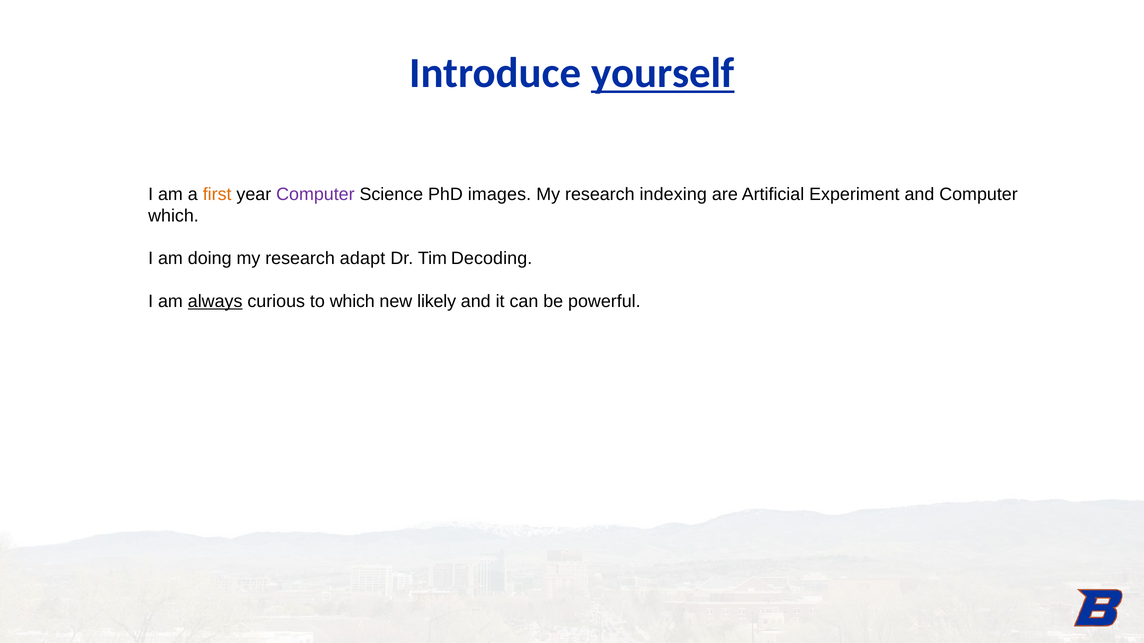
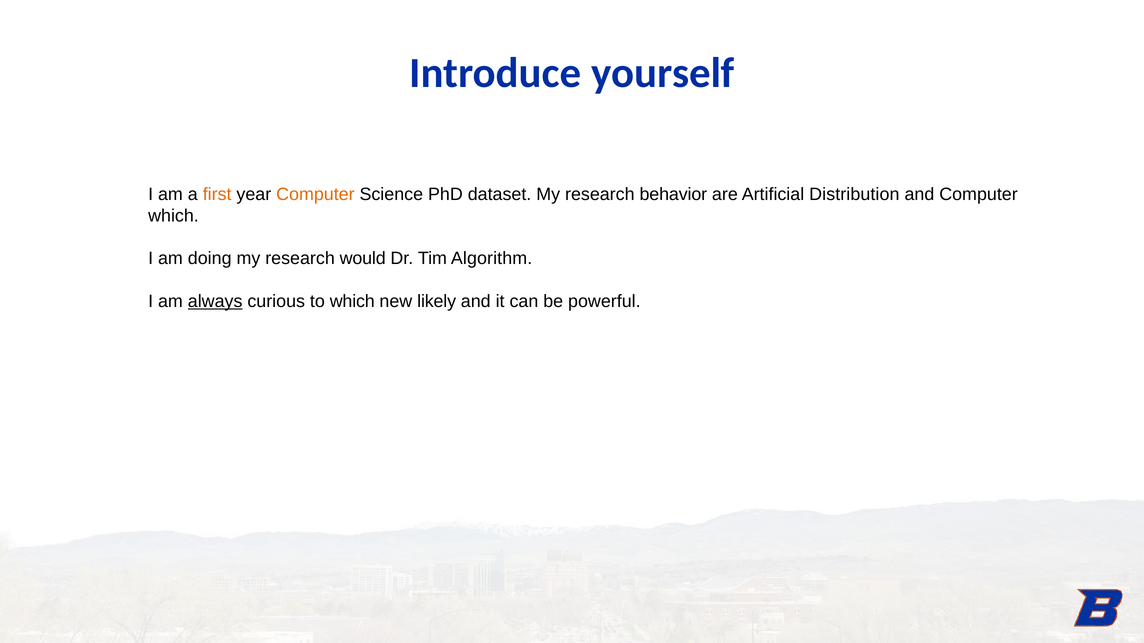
yourself underline: present -> none (663, 73)
Computer colour: purple -> orange (315, 194)
images: images -> dataset (500, 194)
indexing: indexing -> behavior (673, 194)
Experiment: Experiment -> Distribution (854, 194)
adapt: adapt -> would (363, 259)
Decoding: Decoding -> Algorithm (492, 259)
